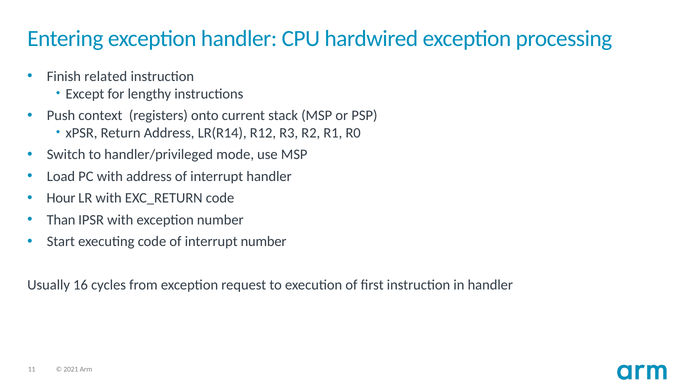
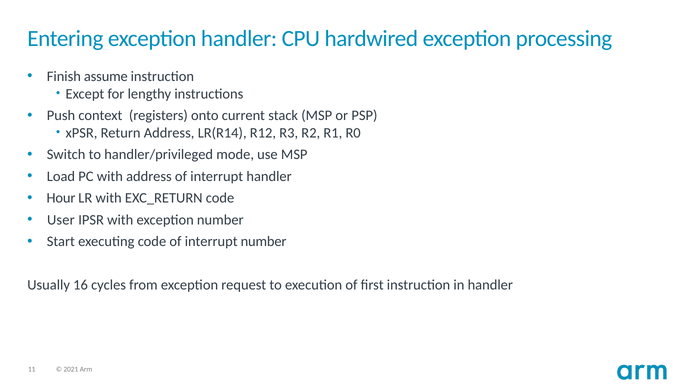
related: related -> assume (106, 76)
Than: Than -> User (61, 220)
